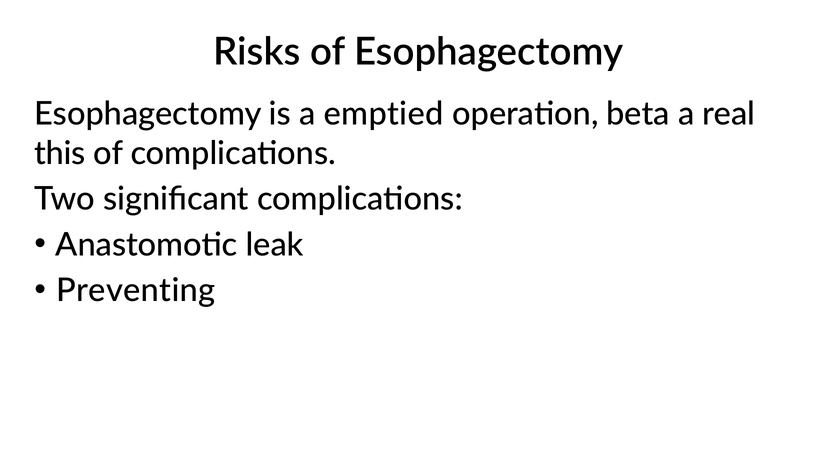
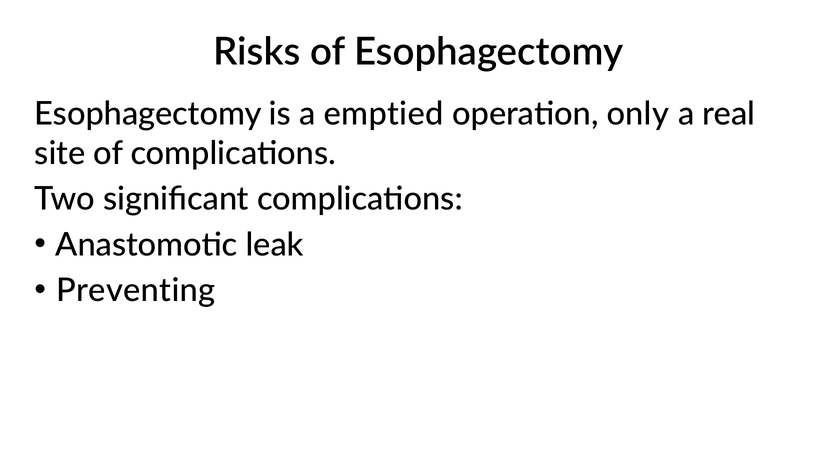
beta: beta -> only (638, 114)
this: this -> site (60, 153)
